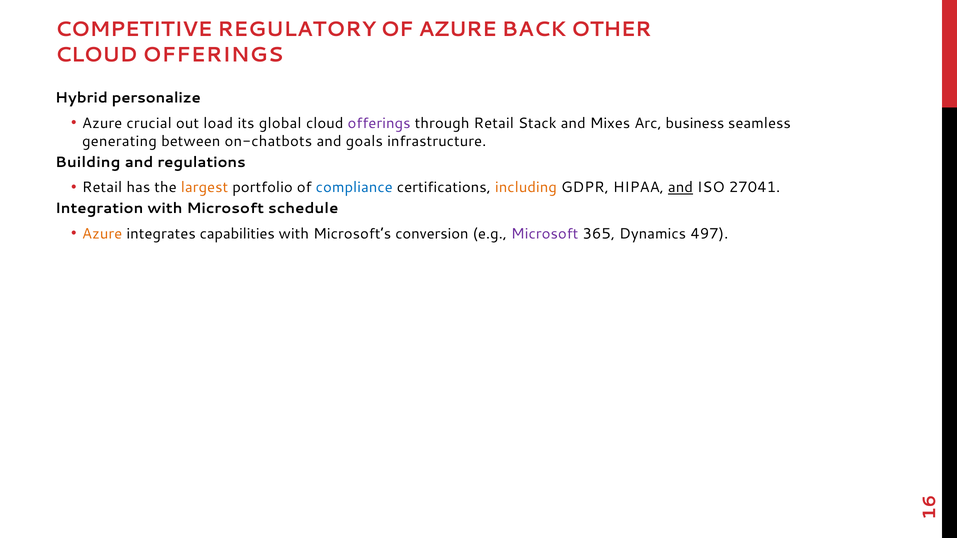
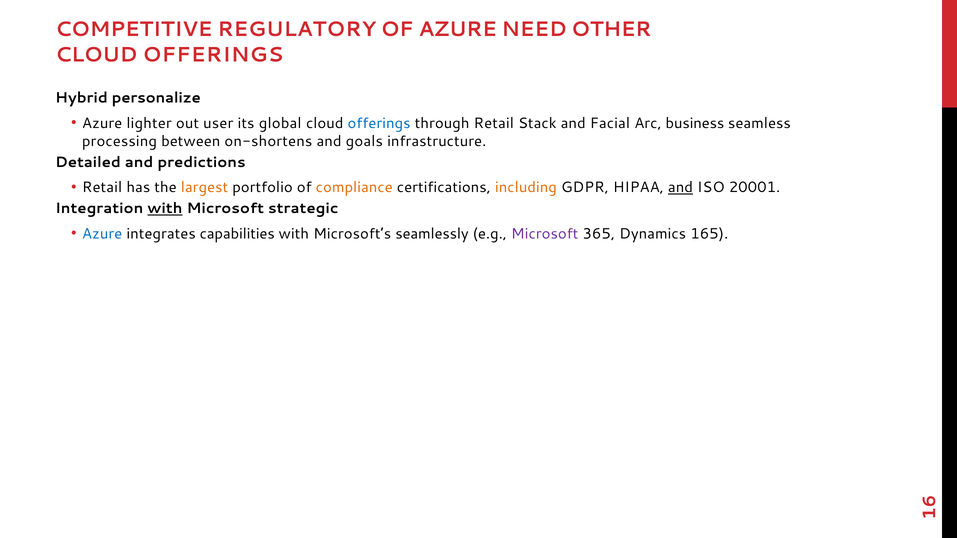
BACK: BACK -> NEED (534, 30)
crucial: crucial -> lighter (149, 123)
load: load -> user (218, 123)
offerings colour: purple -> blue (379, 123)
Mixes: Mixes -> Facial (610, 123)
generating: generating -> processing (119, 141)
on-chatbots: on-chatbots -> on-shortens (268, 141)
Building: Building -> Detailed (88, 162)
regulations: regulations -> predictions (202, 162)
compliance colour: blue -> orange (354, 188)
27041: 27041 -> 20001 (755, 188)
with underline: none -> present (165, 209)
schedule: schedule -> strategic (303, 209)
Azure colour: orange -> blue (102, 234)
conversion: conversion -> seamlessly (432, 234)
497: 497 -> 165 (709, 234)
